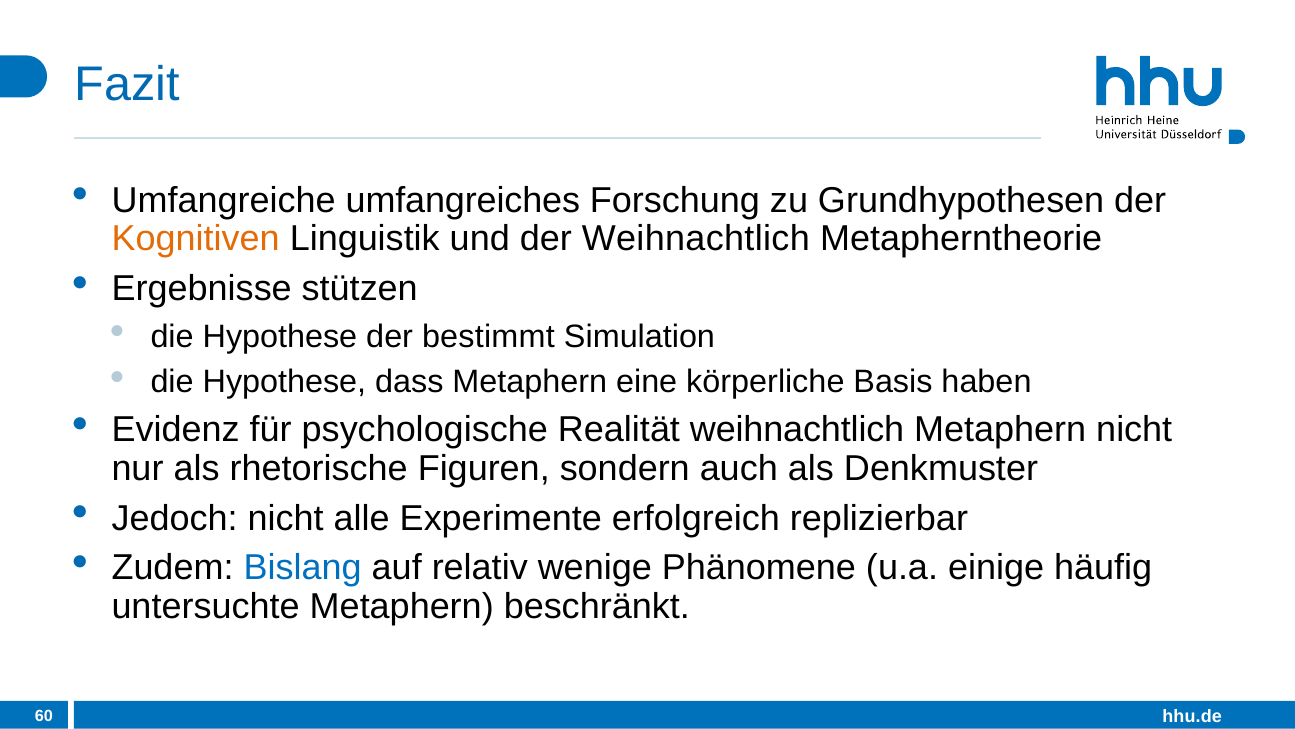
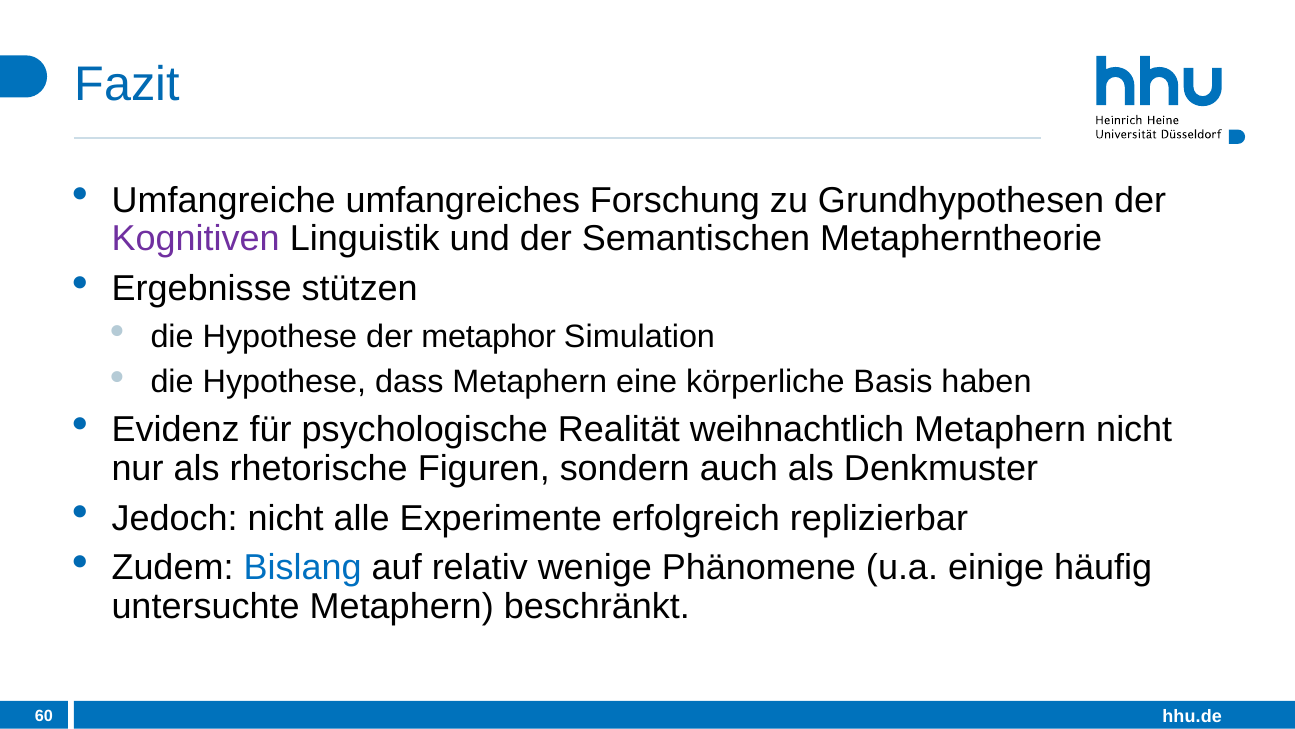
Kognitiven colour: orange -> purple (196, 239)
der Weihnachtlich: Weihnachtlich -> Semantischen (696, 239)
bestimmt: bestimmt -> metaphor (489, 337)
